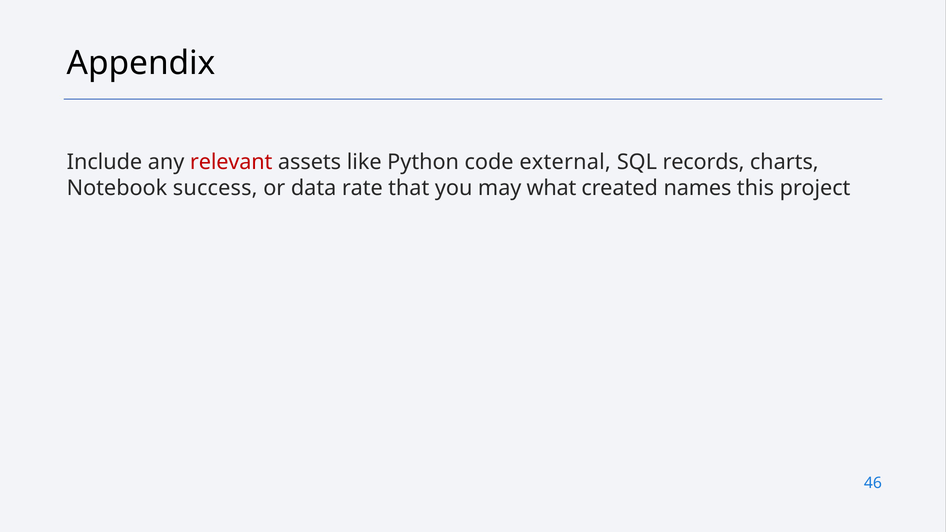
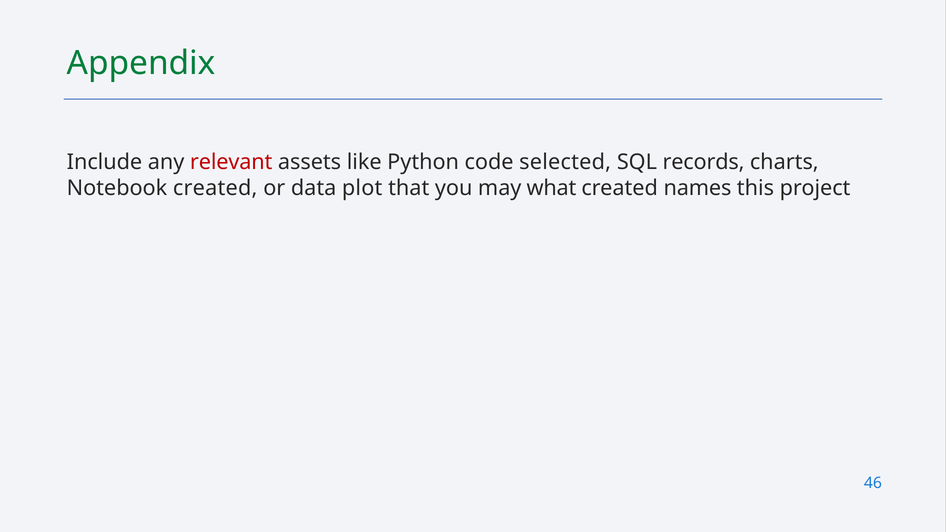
Appendix colour: black -> green (141, 63)
external: external -> selected (565, 162)
Notebook success: success -> created (215, 188)
rate: rate -> plot (362, 188)
